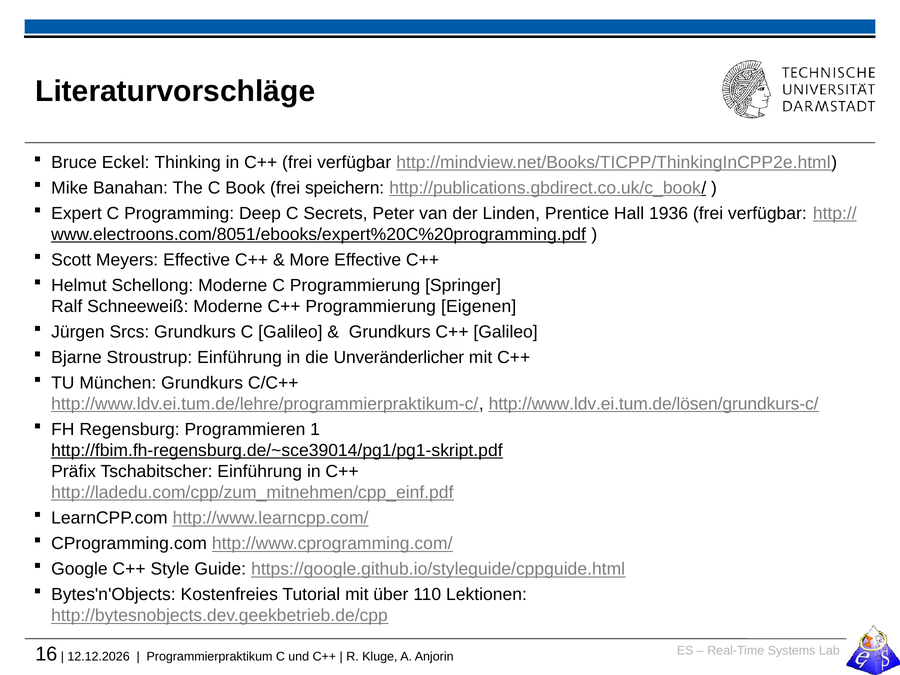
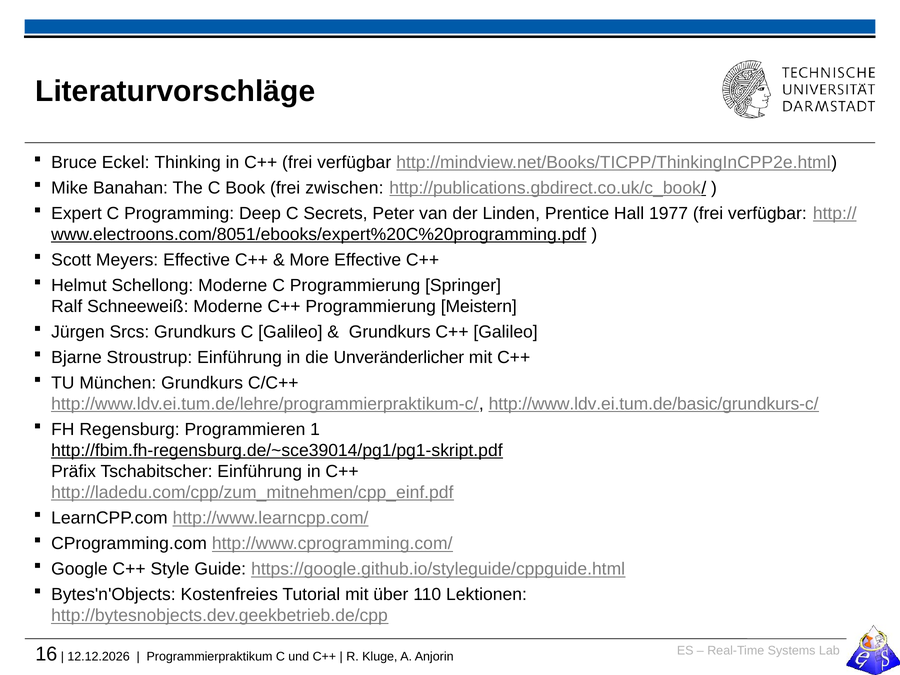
speichern: speichern -> zwischen (344, 188)
1936: 1936 -> 1977 (669, 213)
Eigenen: Eigenen -> Meistern (479, 306)
http://www.ldv.ei.tum.de/lösen/grundkurs-c/: http://www.ldv.ei.tum.de/lösen/grundkurs-c/ -> http://www.ldv.ei.tum.de/basic/grundkurs-c/ (654, 404)
